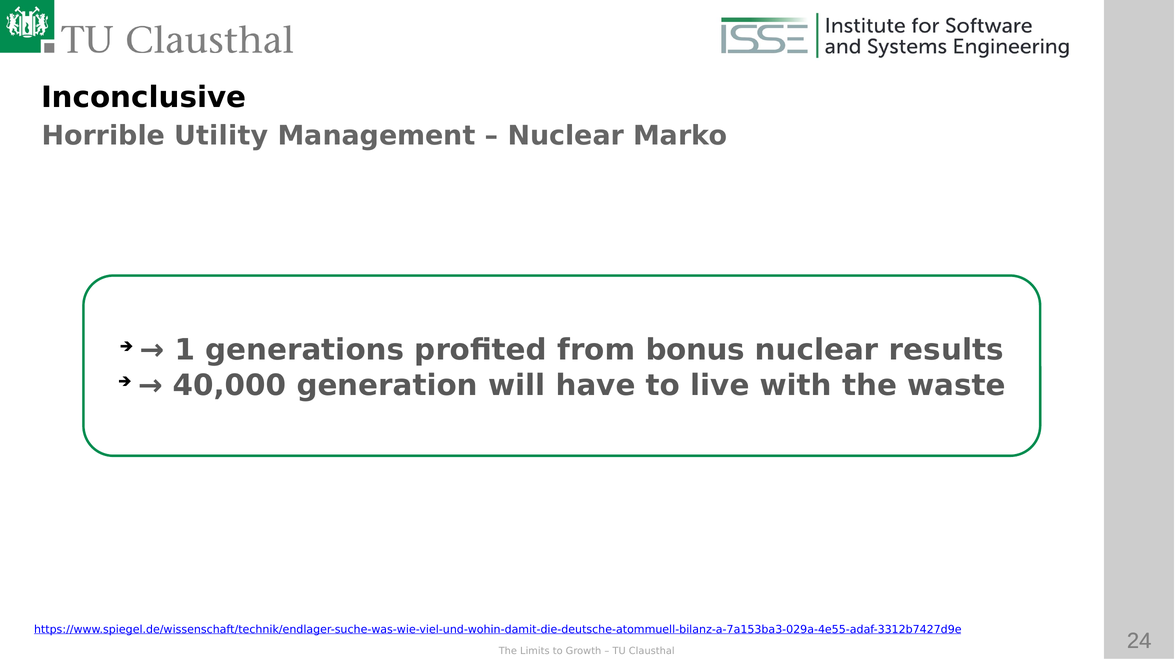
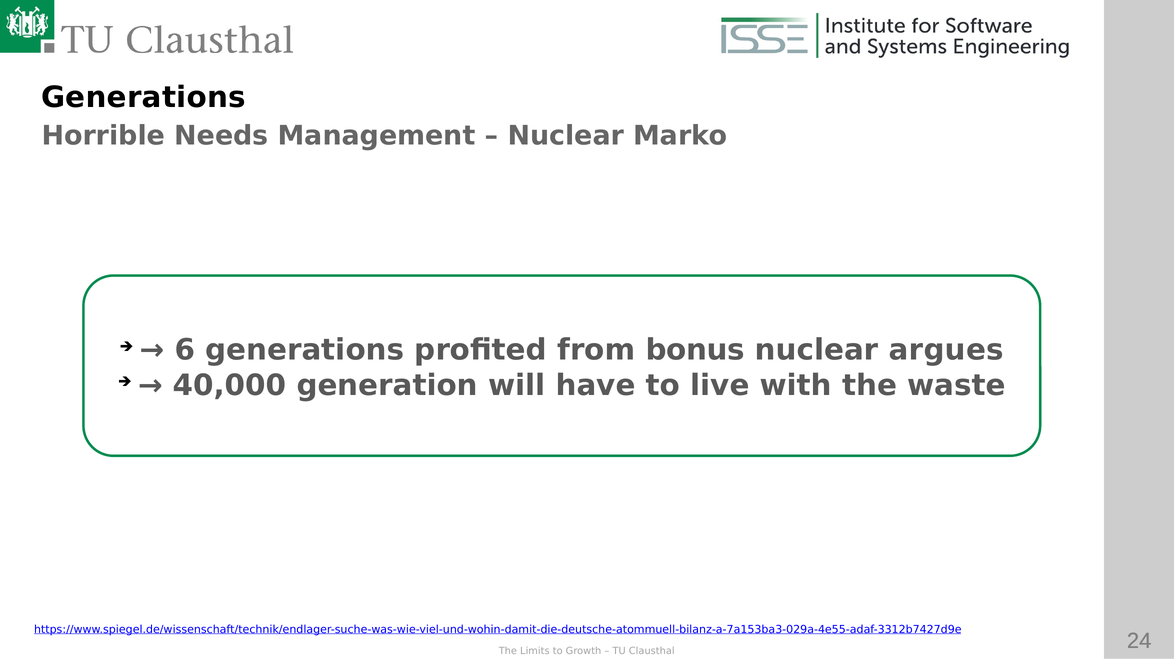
Inconclusive: Inconclusive -> Generations (144, 98)
Utility: Utility -> Needs (221, 136)
1: 1 -> 6 (185, 350)
results: results -> argues (946, 350)
